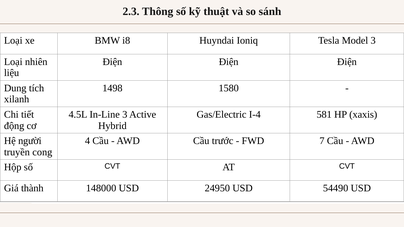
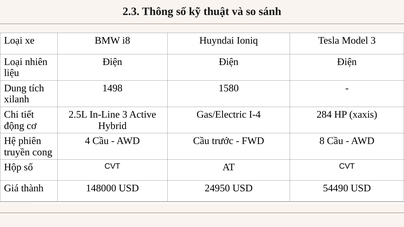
4.5L: 4.5L -> 2.5L (78, 115)
581: 581 -> 284 (324, 115)
người: người -> phiên (30, 141)
7: 7 -> 8 (322, 141)
